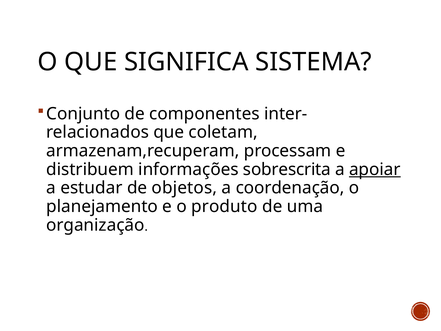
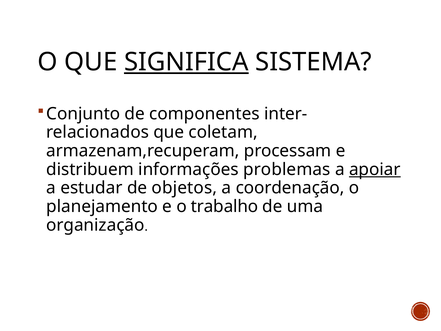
SIGNIFICA underline: none -> present (186, 62)
sobrescrita: sobrescrita -> problemas (287, 169)
produto: produto -> trabalho (225, 206)
